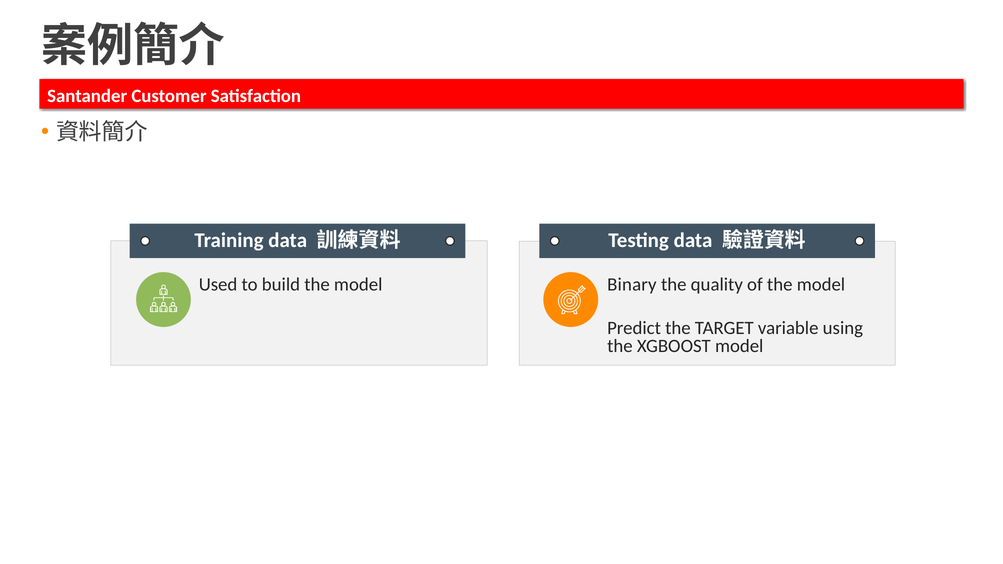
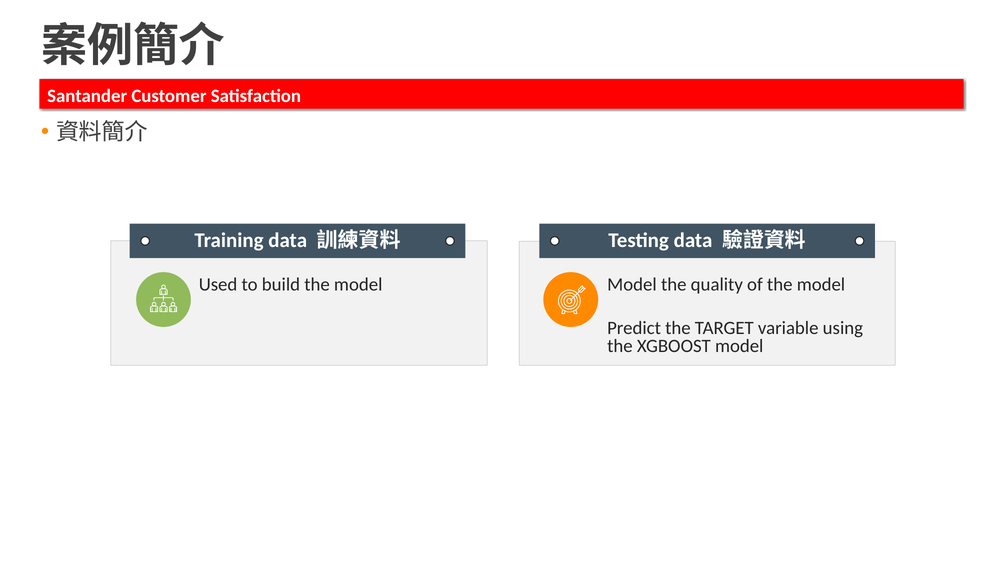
Binary: Binary -> Model (632, 285)
